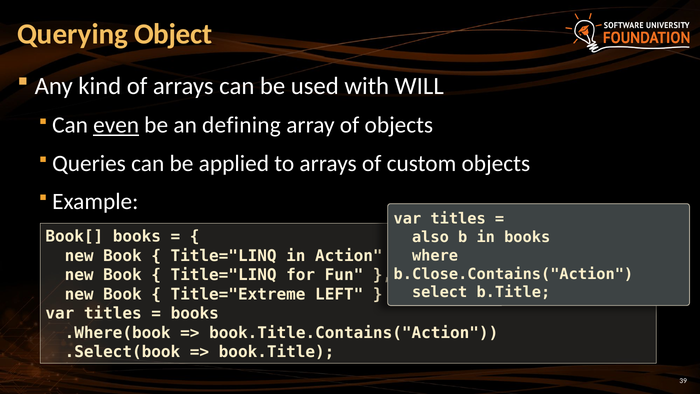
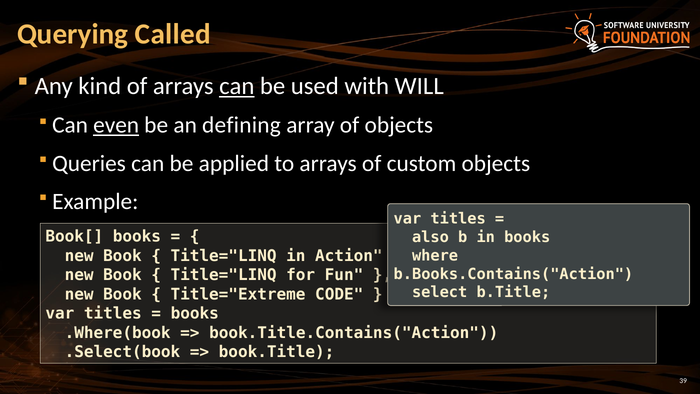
Object: Object -> Called (173, 34)
can underline: none -> present (237, 86)
b.Close.Contains("Action: b.Close.Contains("Action -> b.Books.Contains("Action (513, 274)
LEFT: LEFT -> CODE (339, 294)
